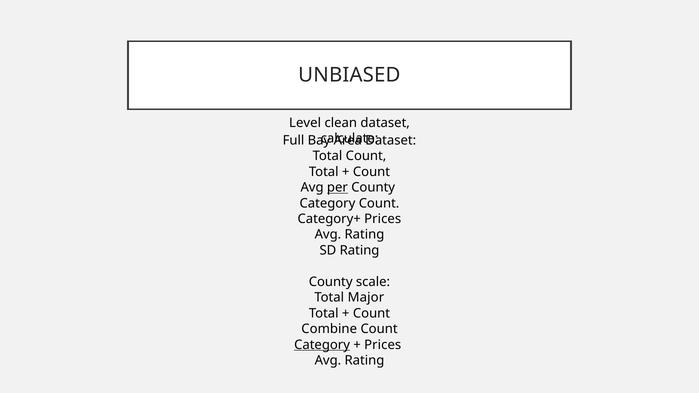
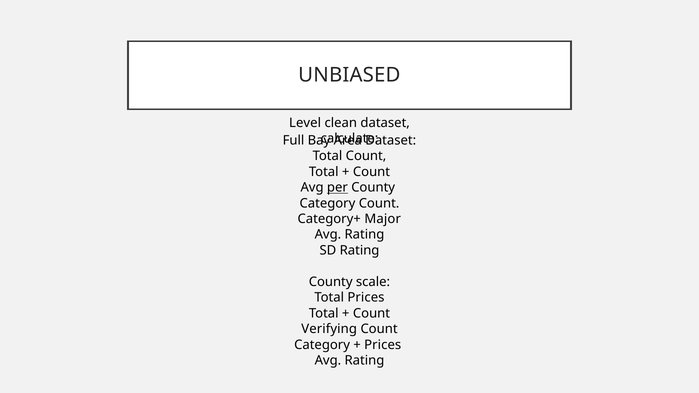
Category+ Prices: Prices -> Major (383, 219)
Total Major: Major -> Prices (366, 298)
Combine: Combine -> Verifying (329, 329)
Category underline: present -> none (322, 345)
